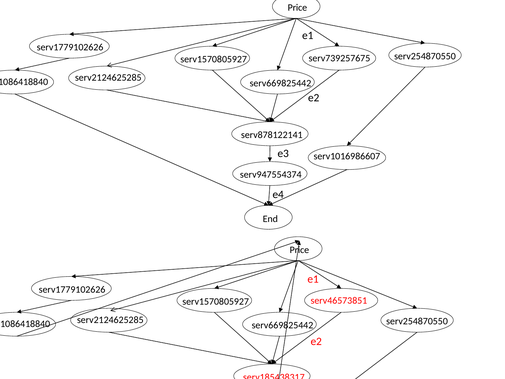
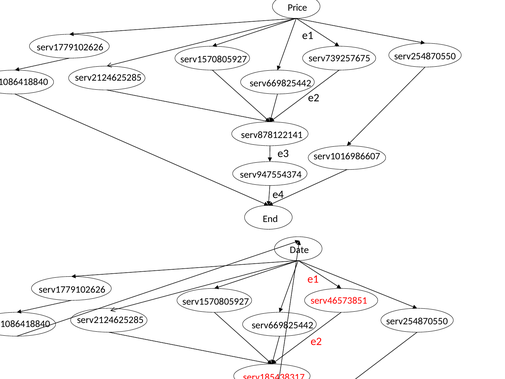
Price: Price -> Date (299, 250)
